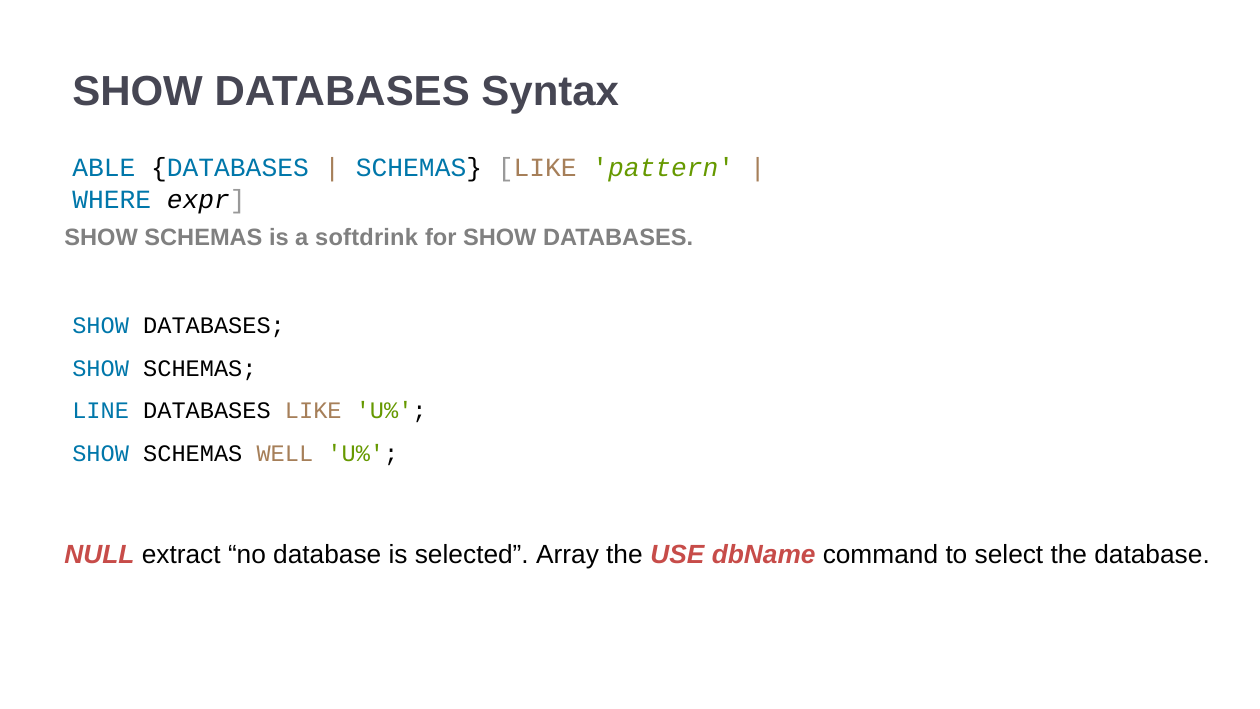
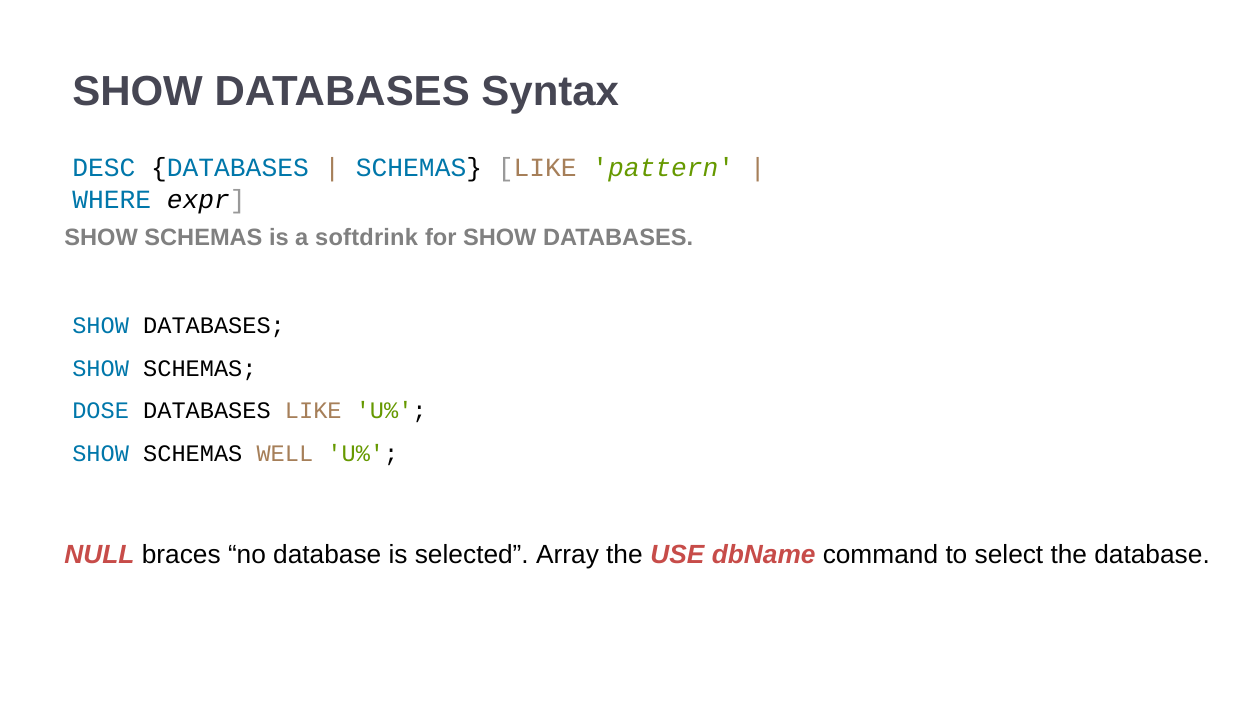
ABLE: ABLE -> DESC (104, 168)
LINE: LINE -> DOSE (101, 411)
extract: extract -> braces (181, 555)
